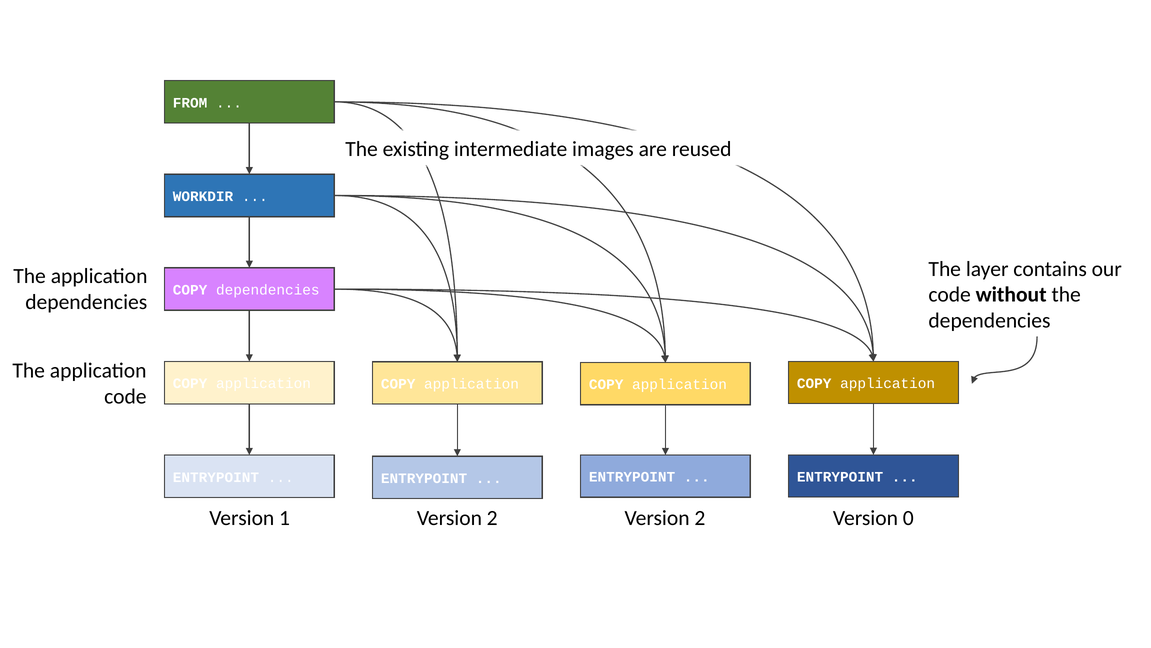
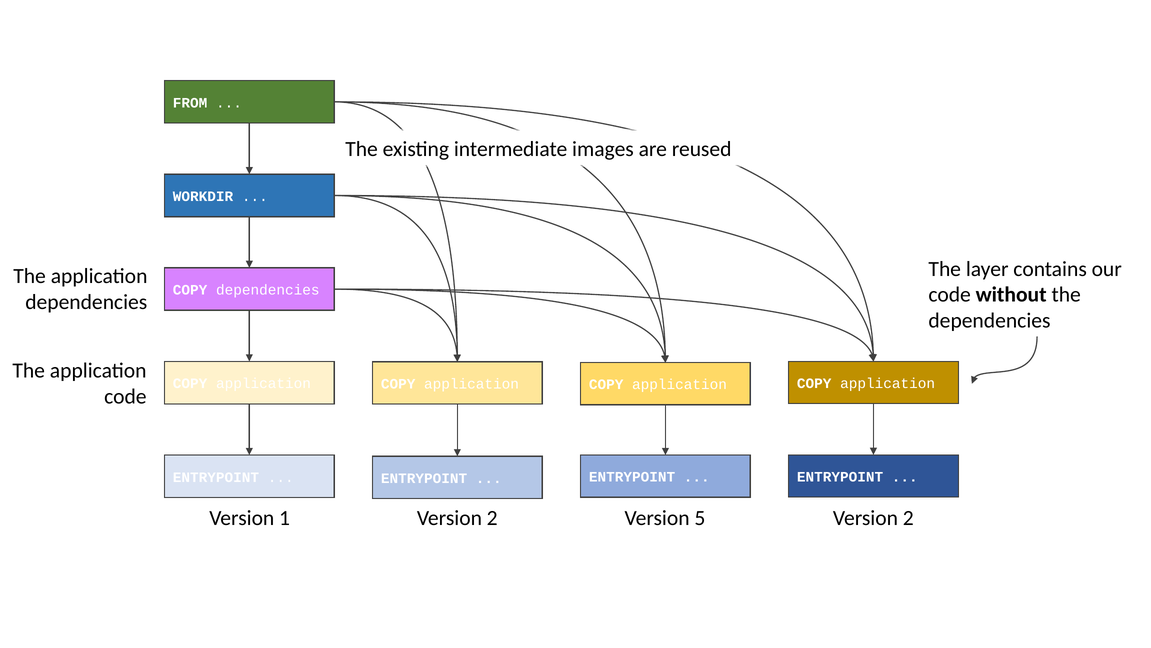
2 Version 2: 2 -> 5 (700, 518)
0: 0 -> 2 (908, 518)
